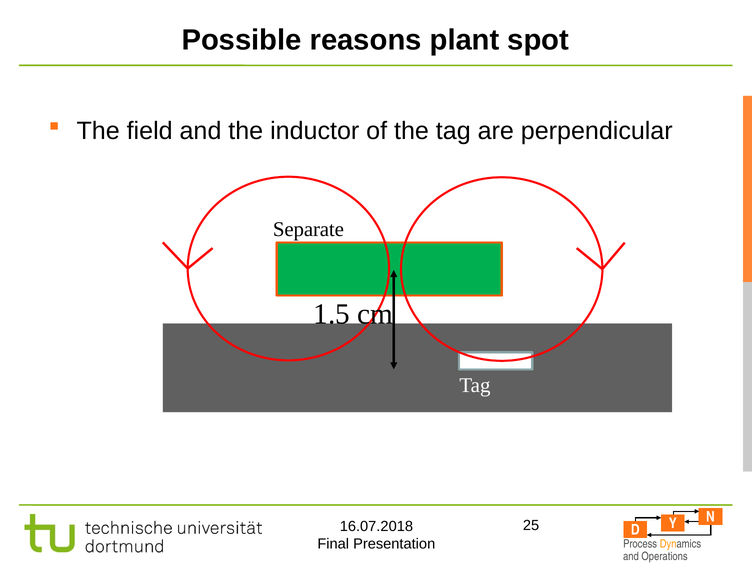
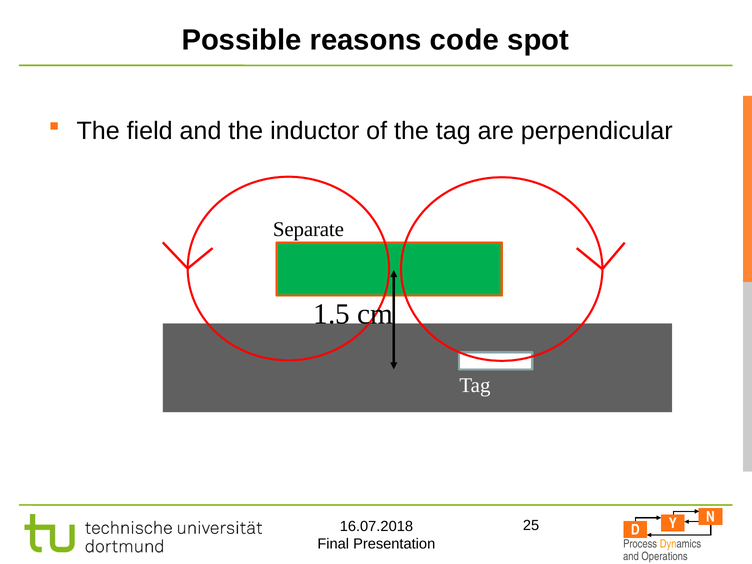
plant: plant -> code (464, 40)
